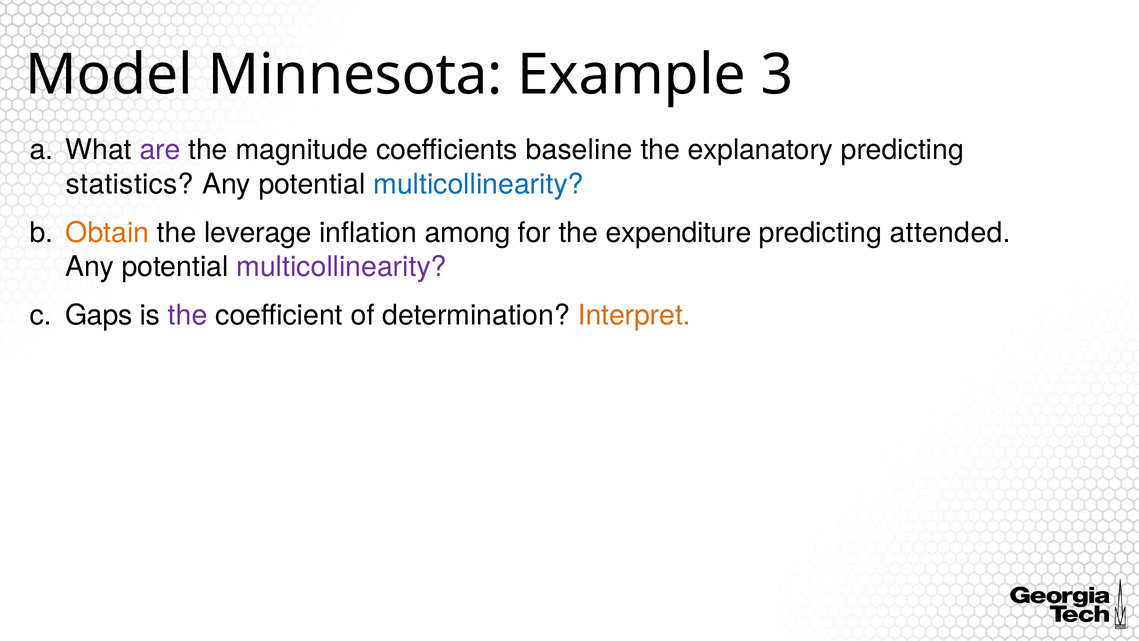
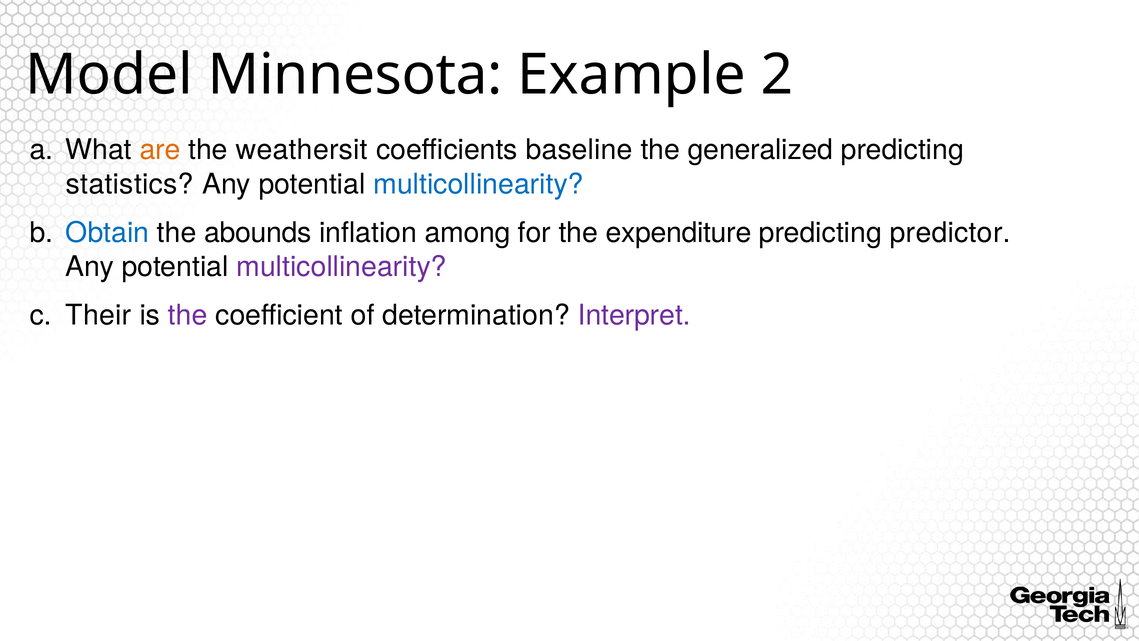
3: 3 -> 2 (777, 75)
are colour: purple -> orange (160, 150)
magnitude: magnitude -> weathersit (302, 150)
explanatory: explanatory -> generalized (760, 150)
Obtain colour: orange -> blue (107, 233)
leverage: leverage -> abounds (258, 233)
attended: attended -> predictor (950, 233)
Gaps: Gaps -> Their (98, 315)
Interpret colour: orange -> purple (634, 315)
